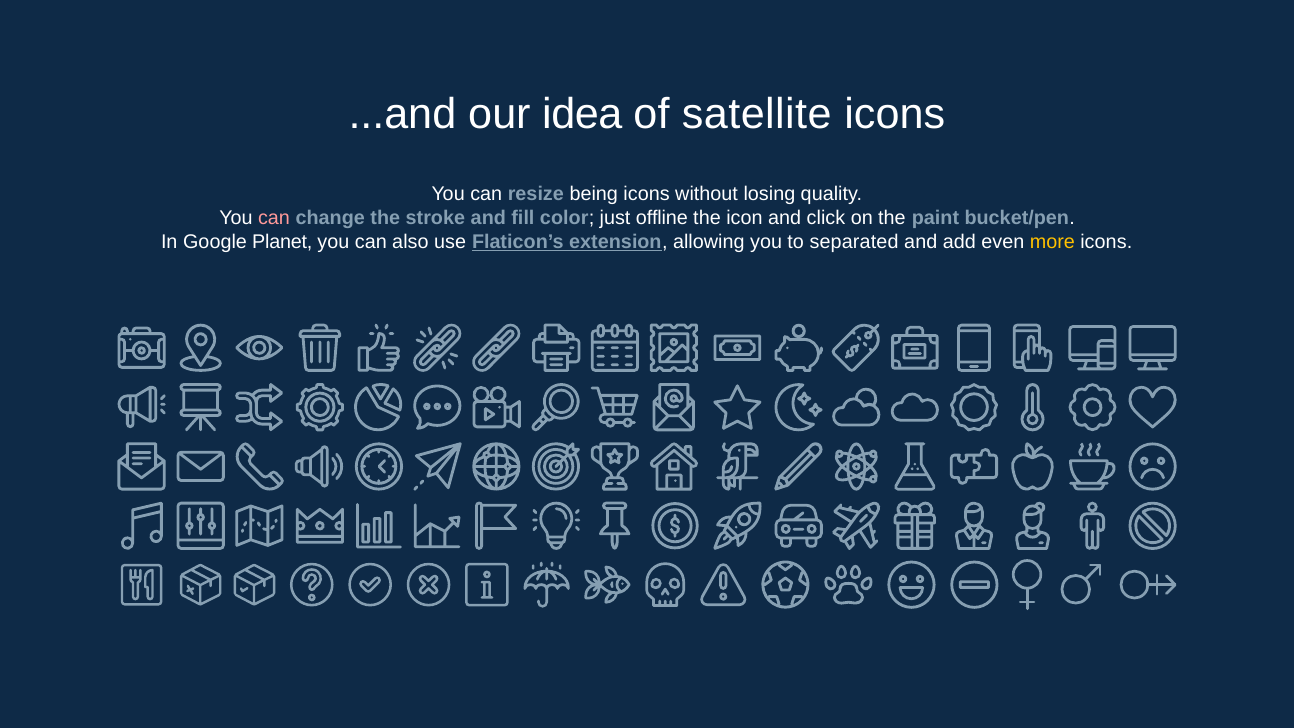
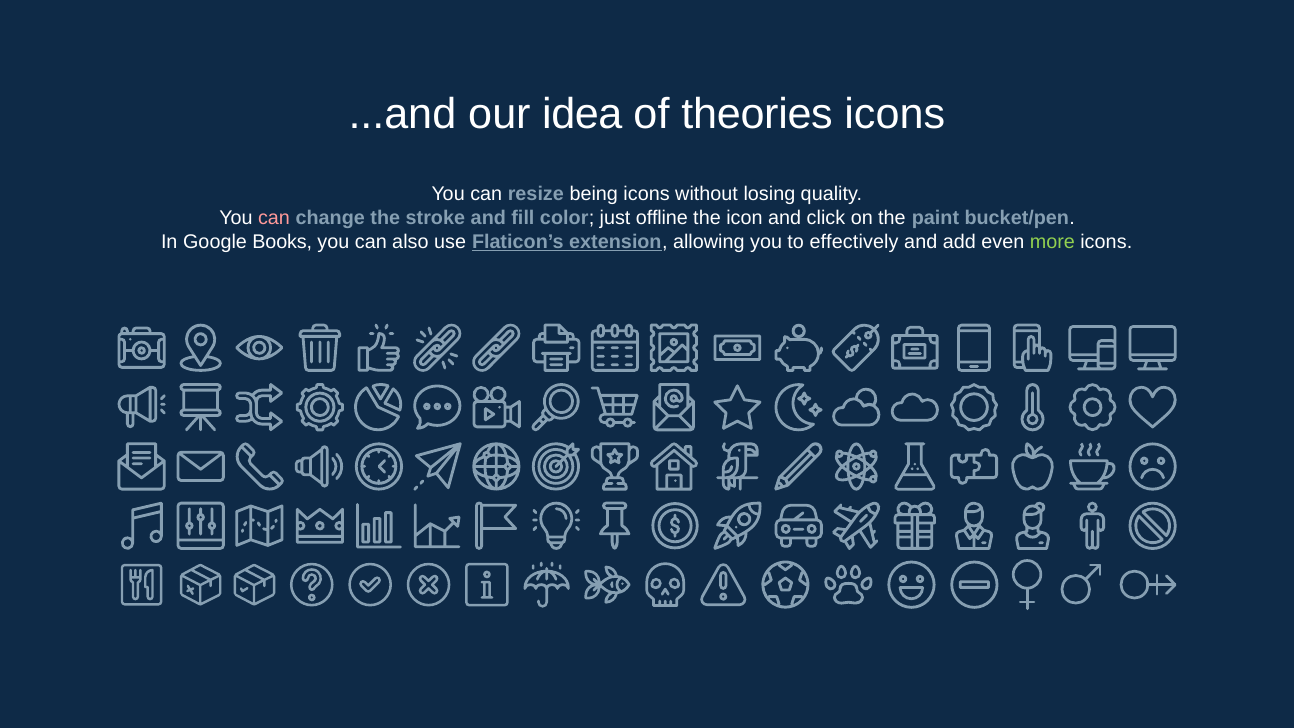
satellite: satellite -> theories (757, 114)
Planet: Planet -> Books (282, 242)
separated: separated -> effectively (854, 242)
more colour: yellow -> light green (1052, 242)
